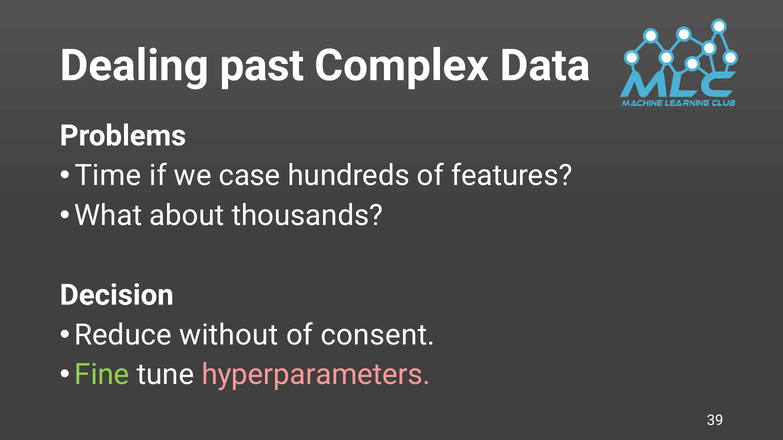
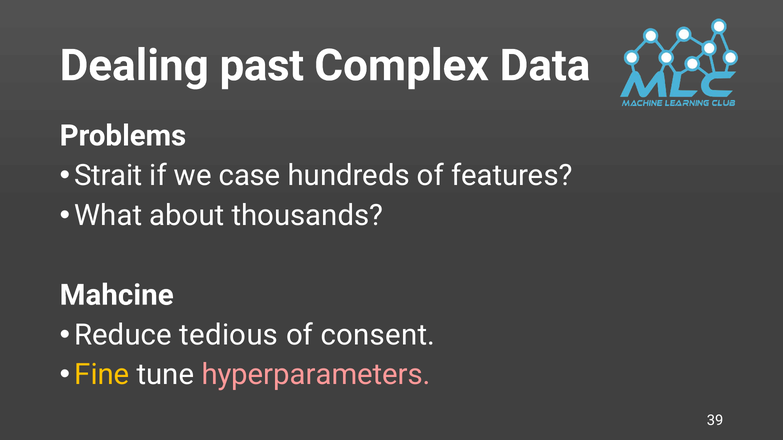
Time: Time -> Strait (108, 176)
Decision: Decision -> Mahcine (117, 295)
without: without -> tedious (229, 335)
Fine colour: light green -> yellow (102, 375)
